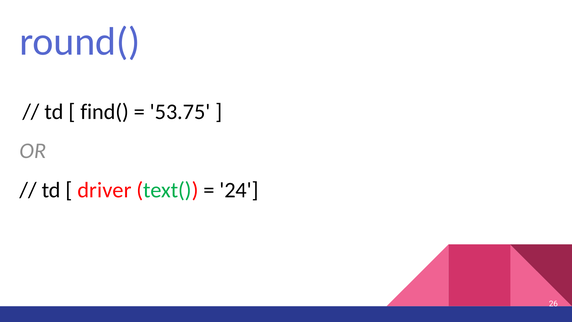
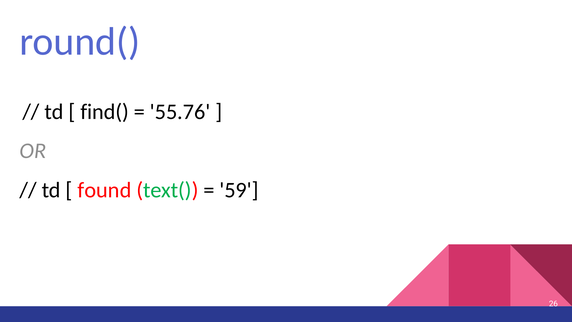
53.75: 53.75 -> 55.76 (180, 112)
driver: driver -> found (104, 190)
24: 24 -> 59 (239, 190)
